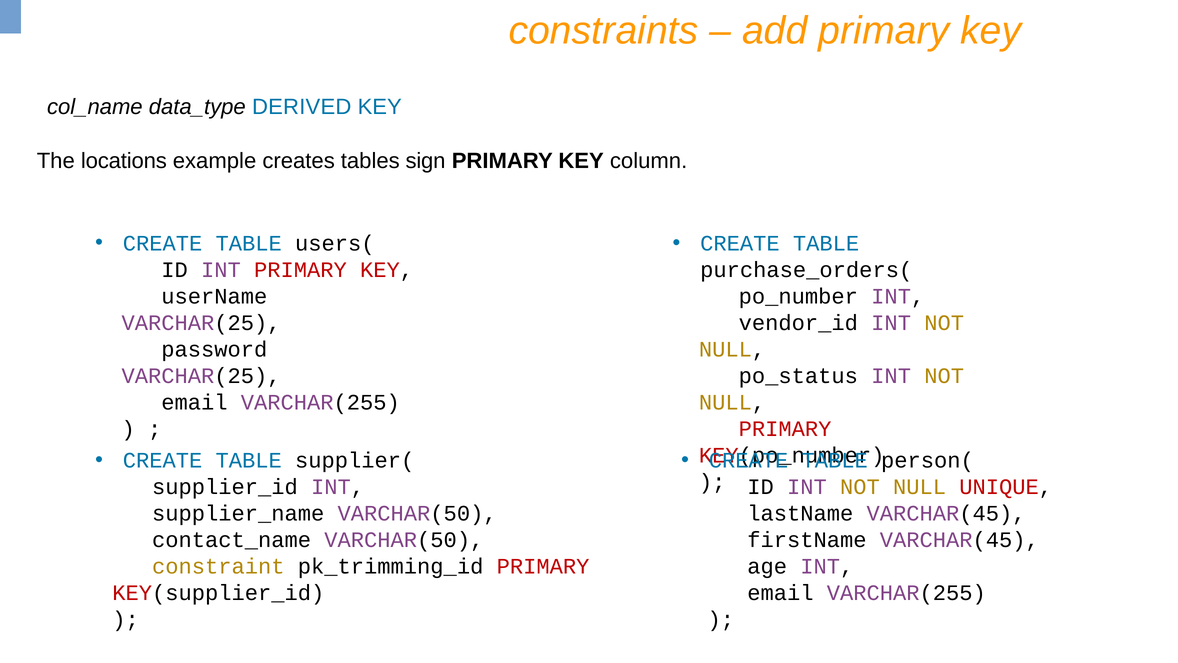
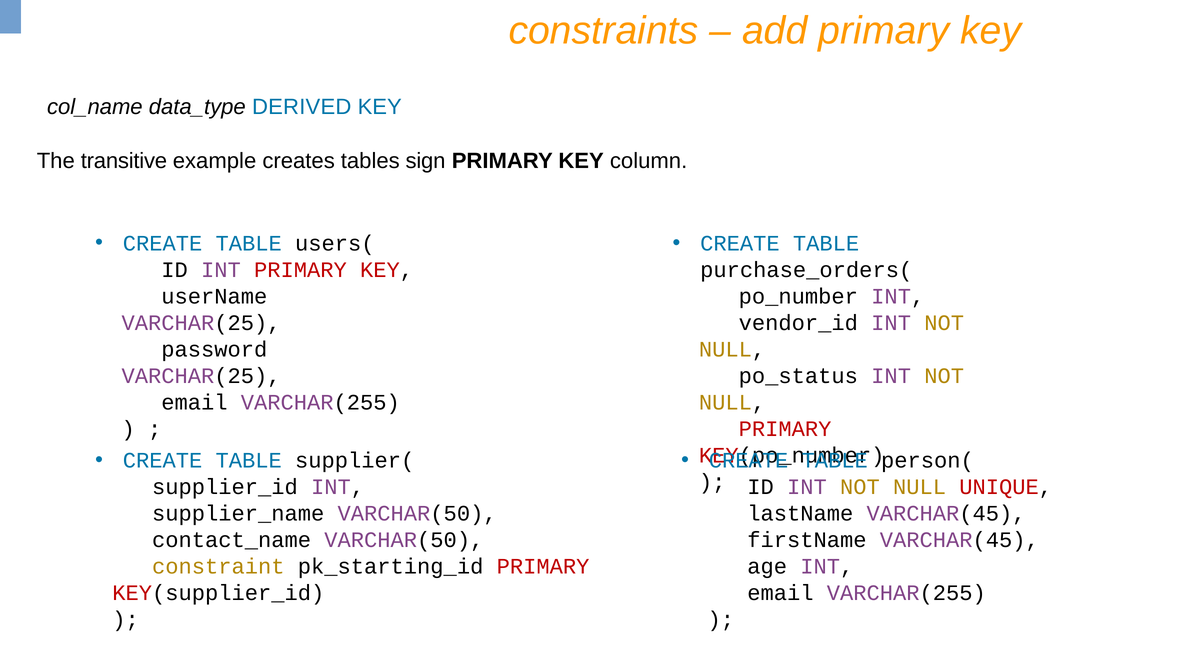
locations: locations -> transitive (124, 161)
pk_trimming_id: pk_trimming_id -> pk_starting_id (391, 566)
